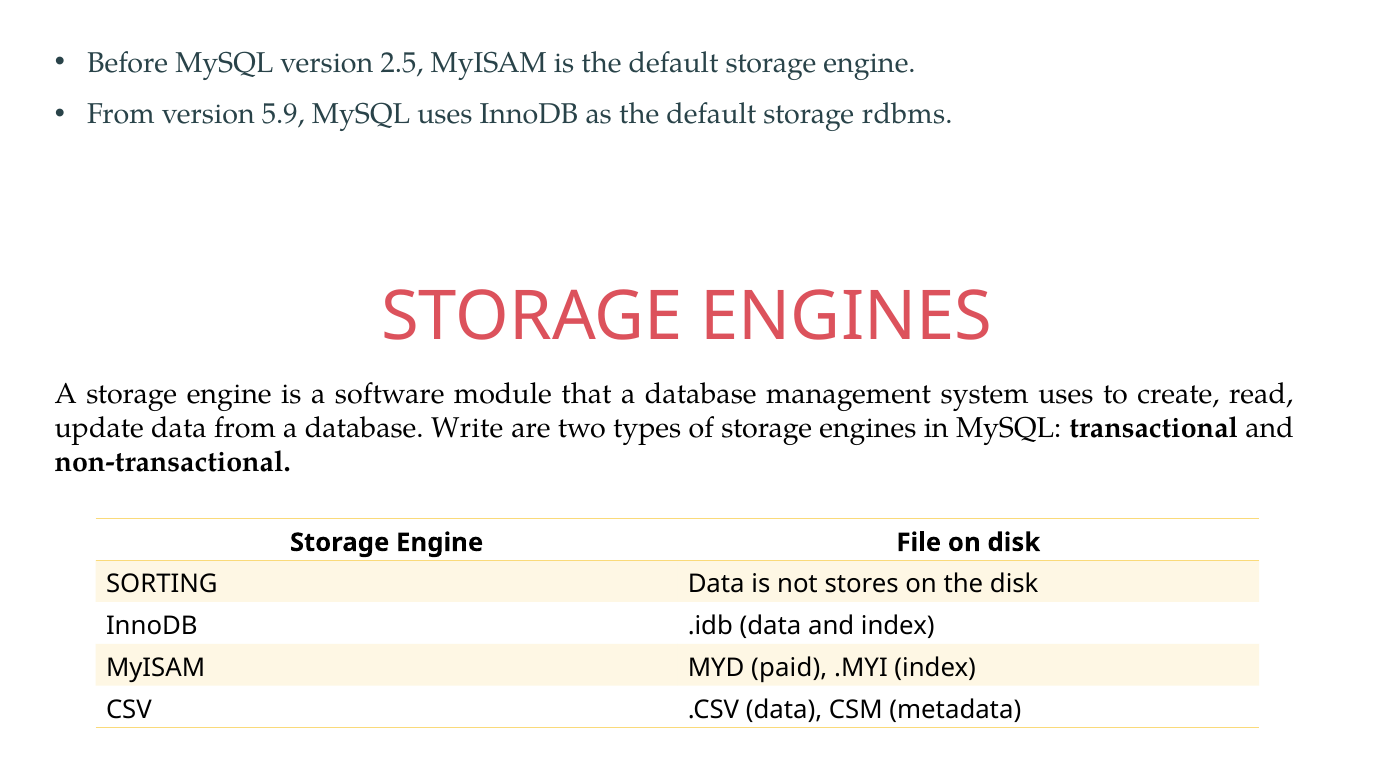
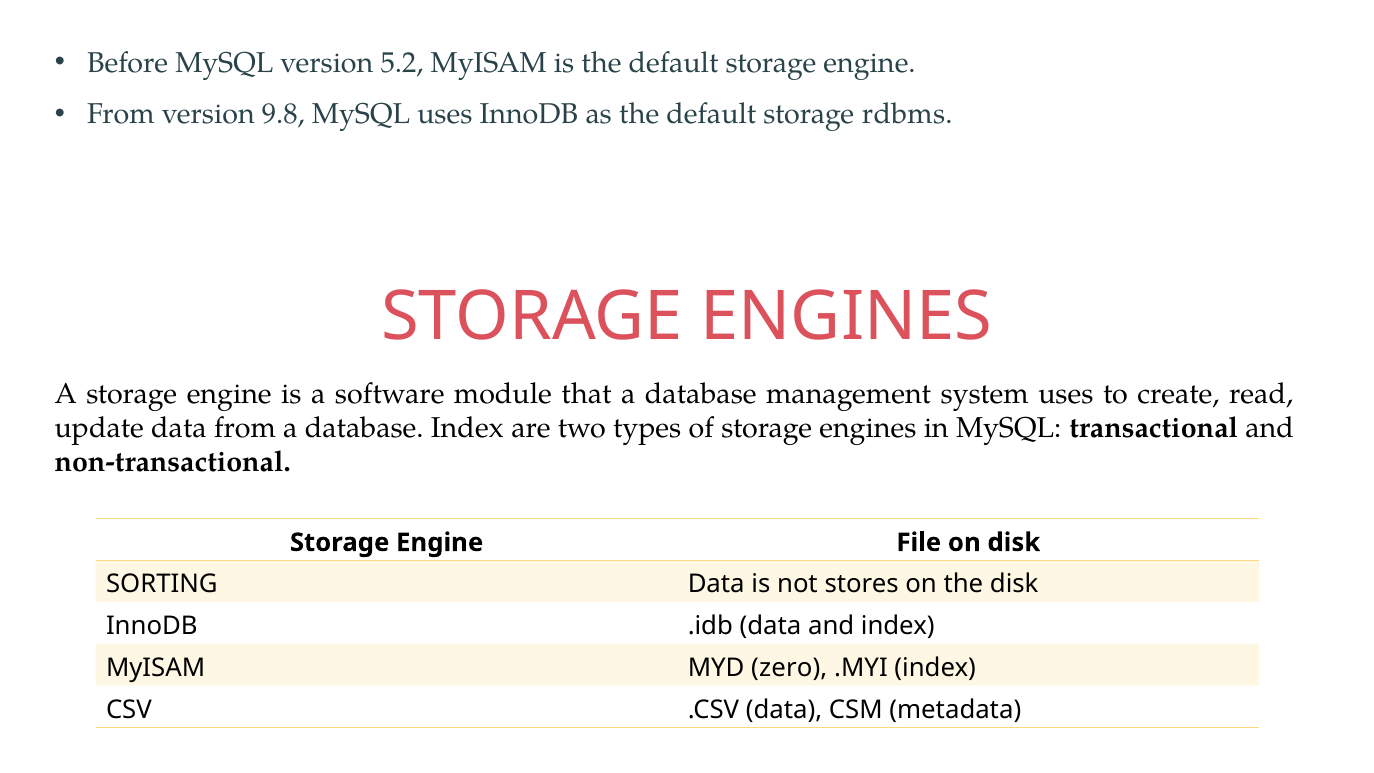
2.5: 2.5 -> 5.2 (402, 63)
5.9: 5.9 -> 9.8 (283, 114)
database Write: Write -> Index (467, 428)
paid: paid -> zero (789, 668)
